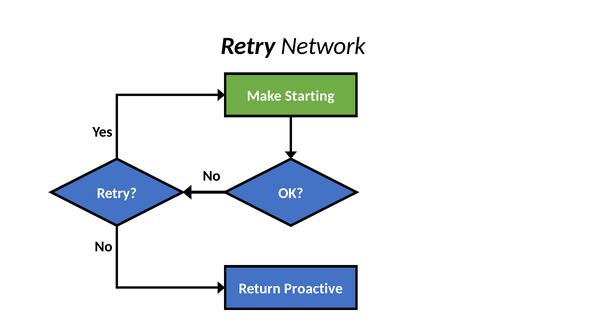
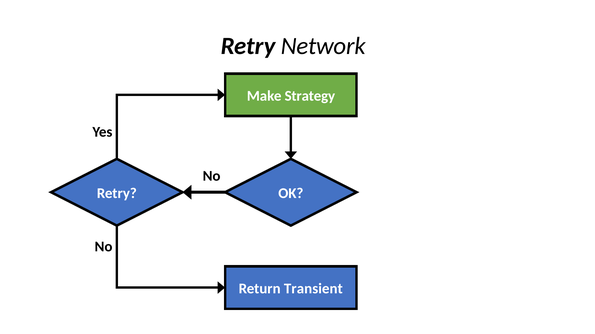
Starting: Starting -> Strategy (310, 96)
Proactive: Proactive -> Transient (313, 289)
